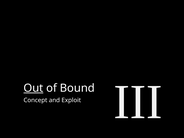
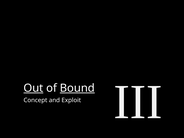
Bound underline: none -> present (77, 88)
